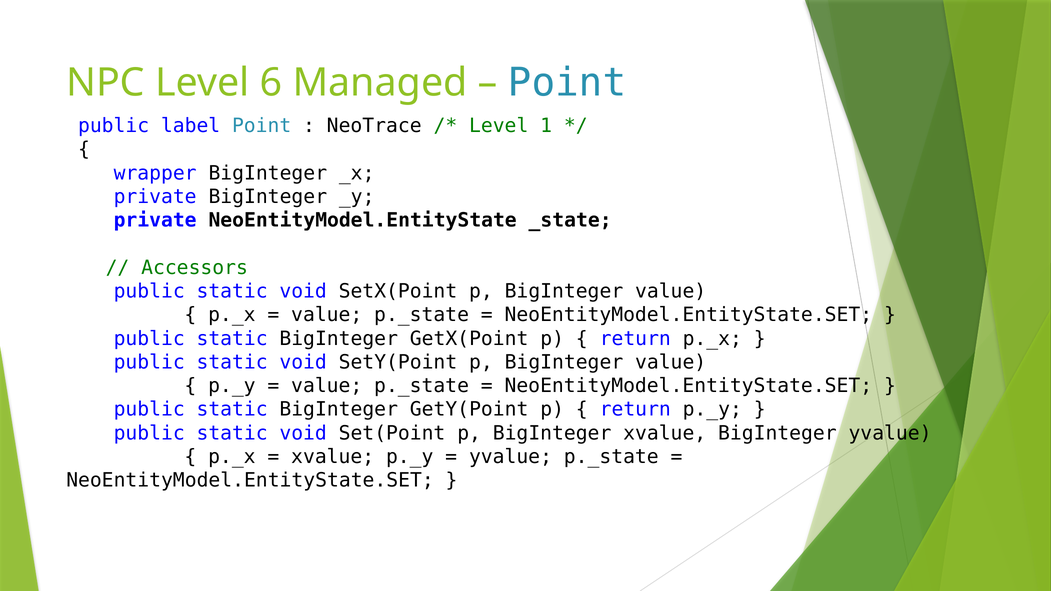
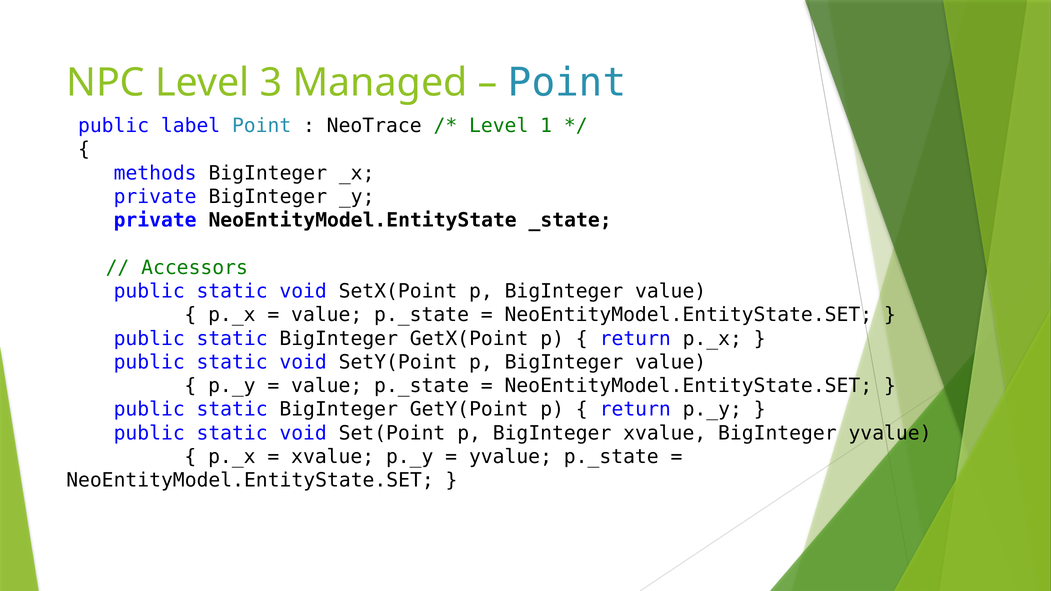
6: 6 -> 3 (271, 83)
wrapper: wrapper -> methods (155, 173)
